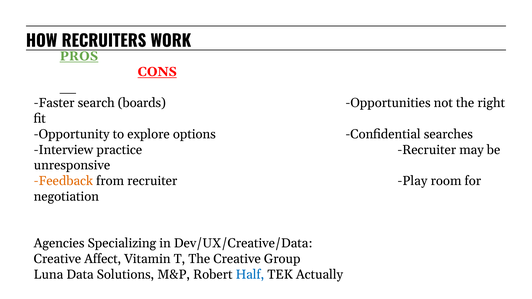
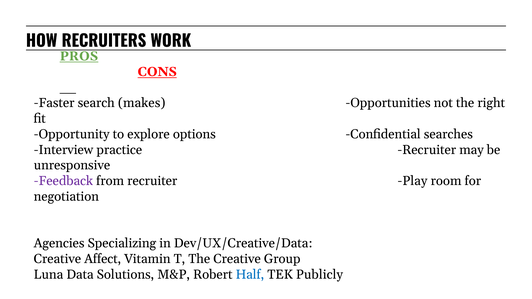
boards: boards -> makes (142, 103)
Feedback colour: orange -> purple (63, 181)
Actually: Actually -> Publicly (319, 274)
